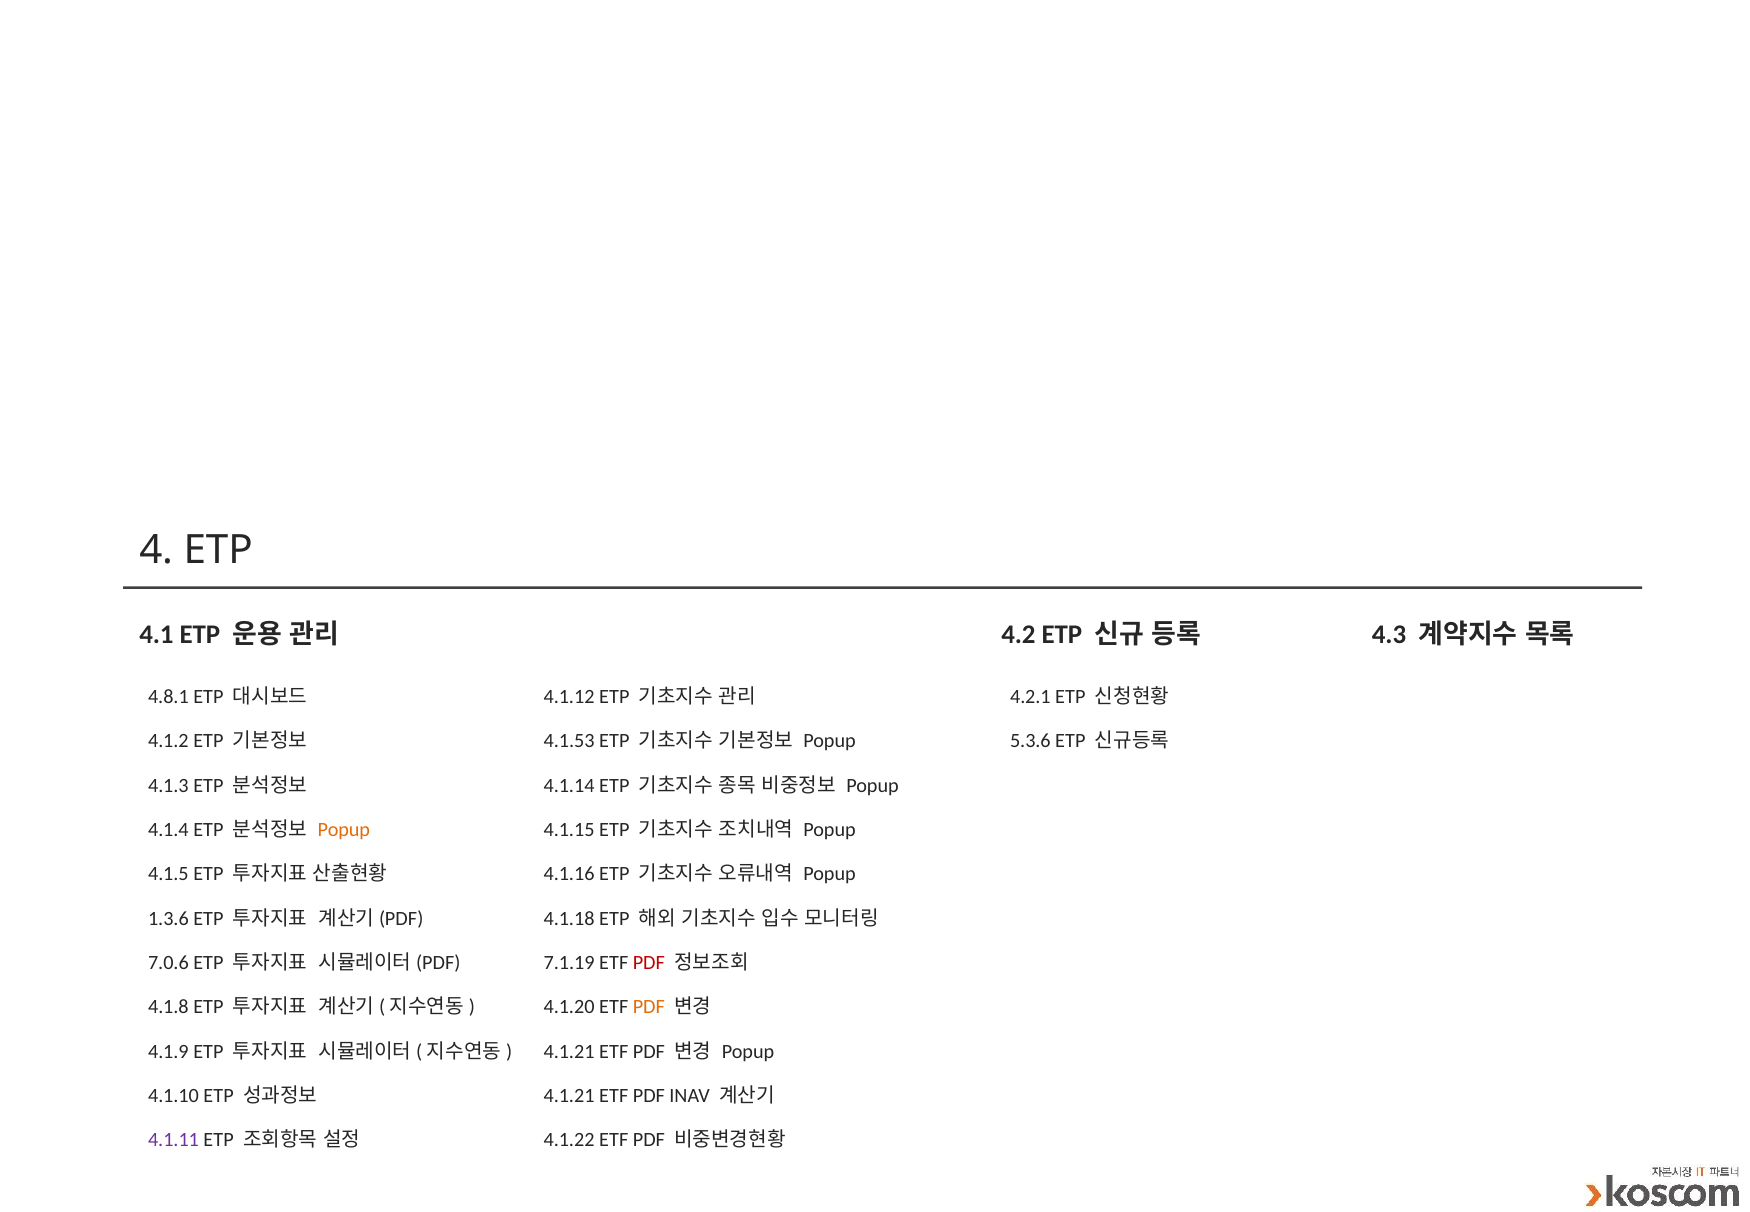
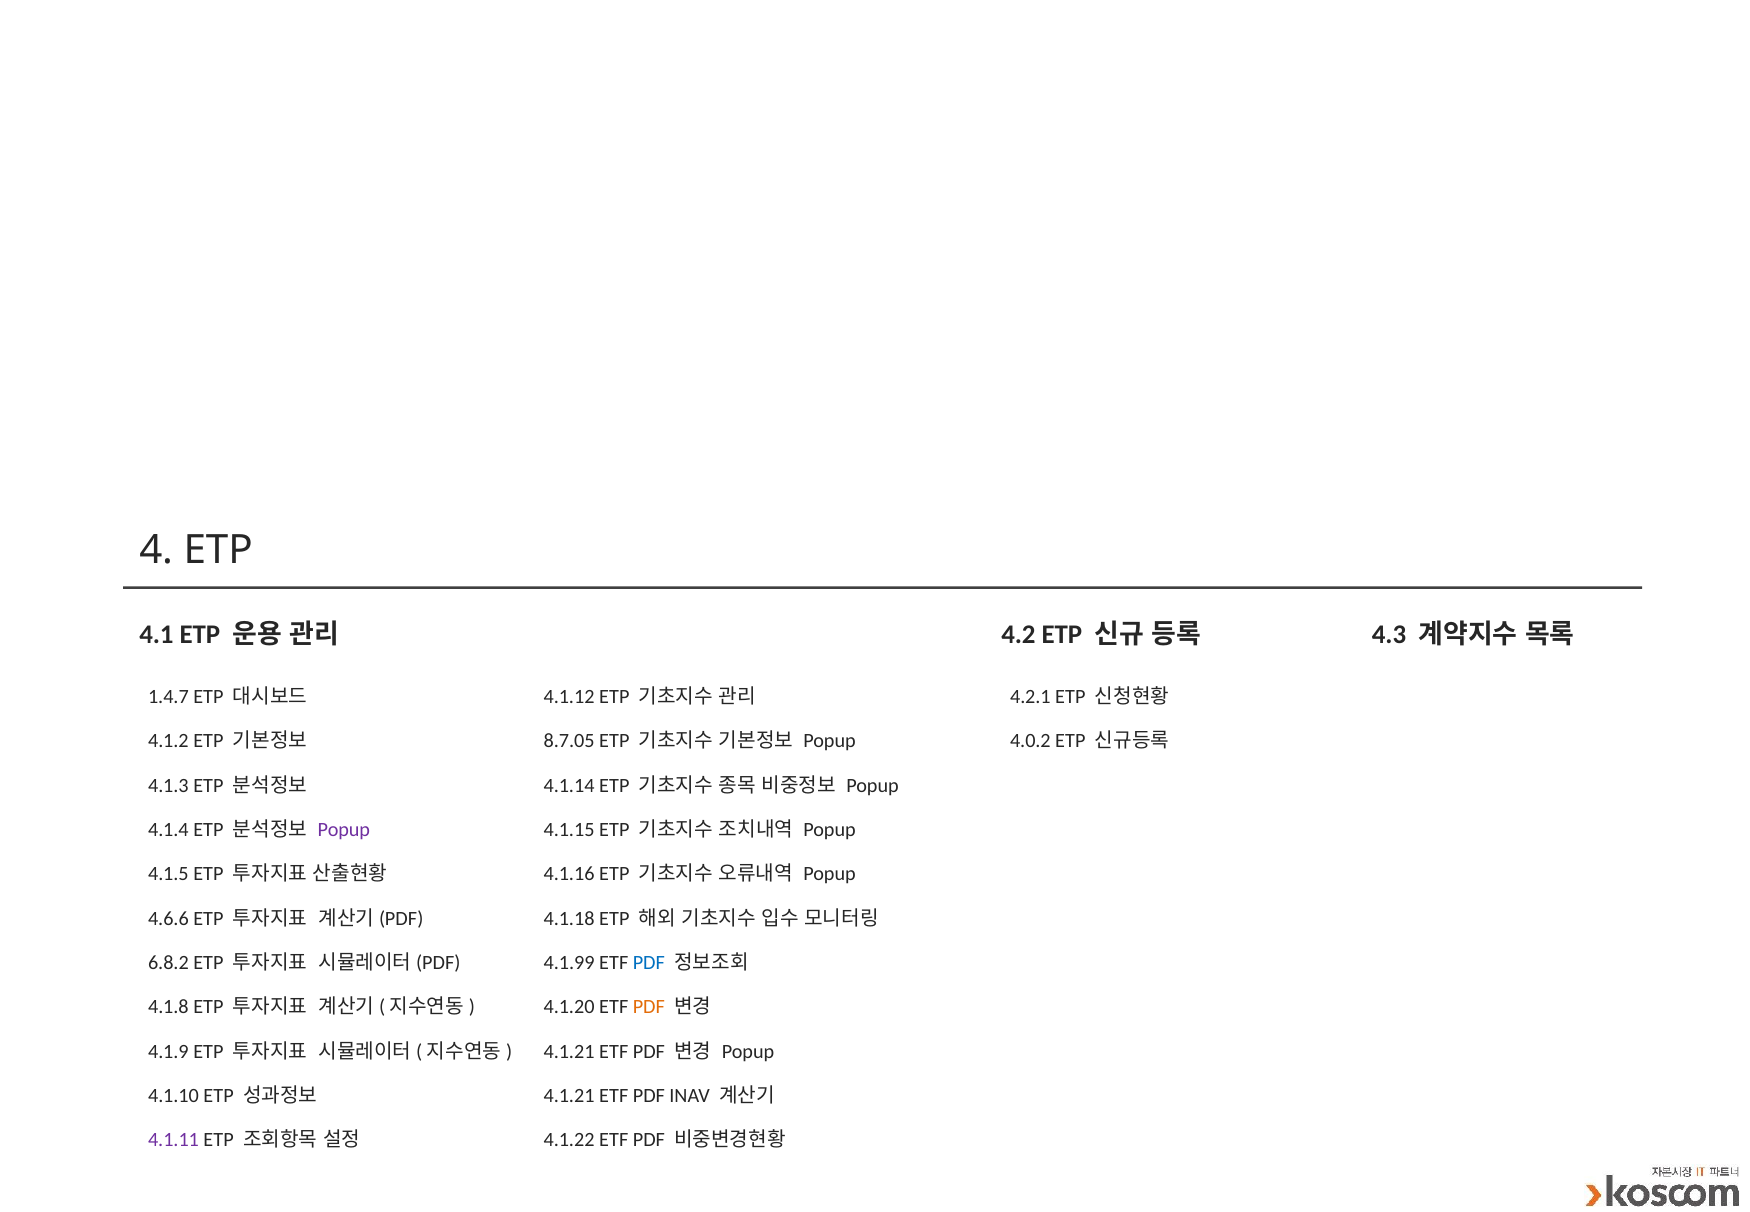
4.8.1: 4.8.1 -> 1.4.7 (168, 697)
4.1.53: 4.1.53 -> 8.7.05 (569, 741)
5.3.6: 5.3.6 -> 4.0.2 (1030, 741)
Popup colour: orange -> purple (344, 830)
1.3.6: 1.3.6 -> 4.6.6 (168, 918)
7.0.6: 7.0.6 -> 6.8.2 (168, 963)
7.1.19: 7.1.19 -> 4.1.99 (569, 963)
PDF colour: red -> blue (649, 963)
